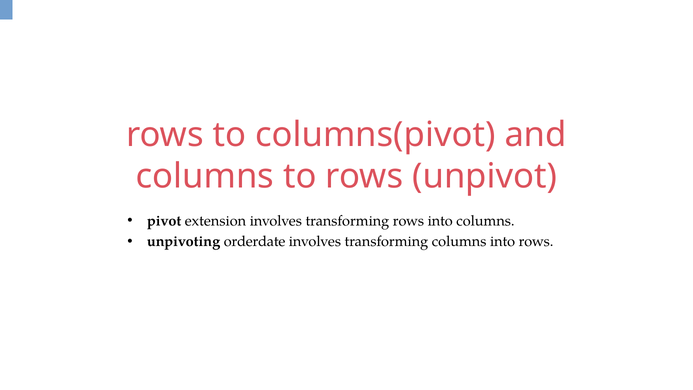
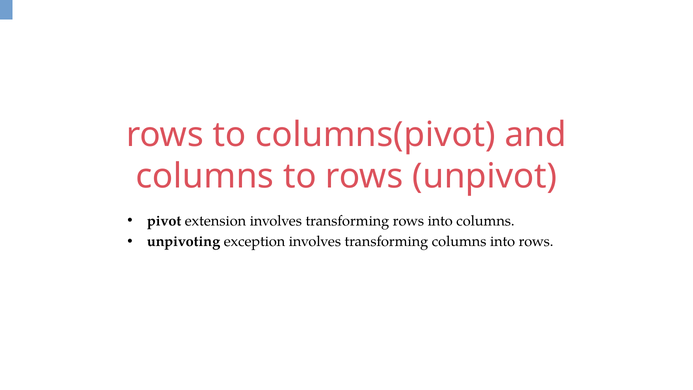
orderdate: orderdate -> exception (255, 241)
